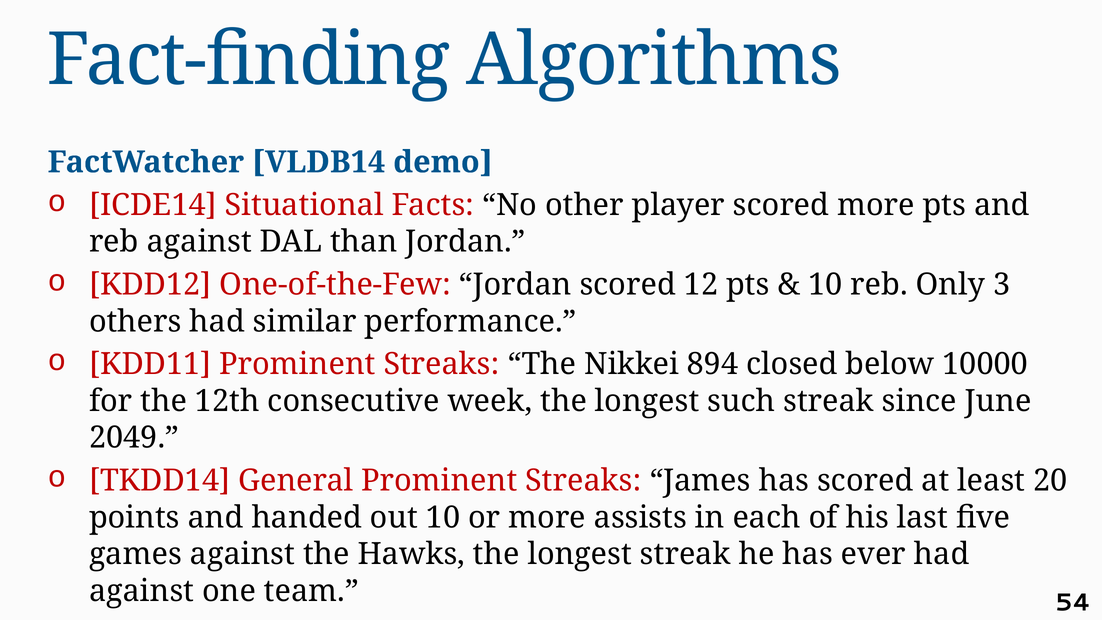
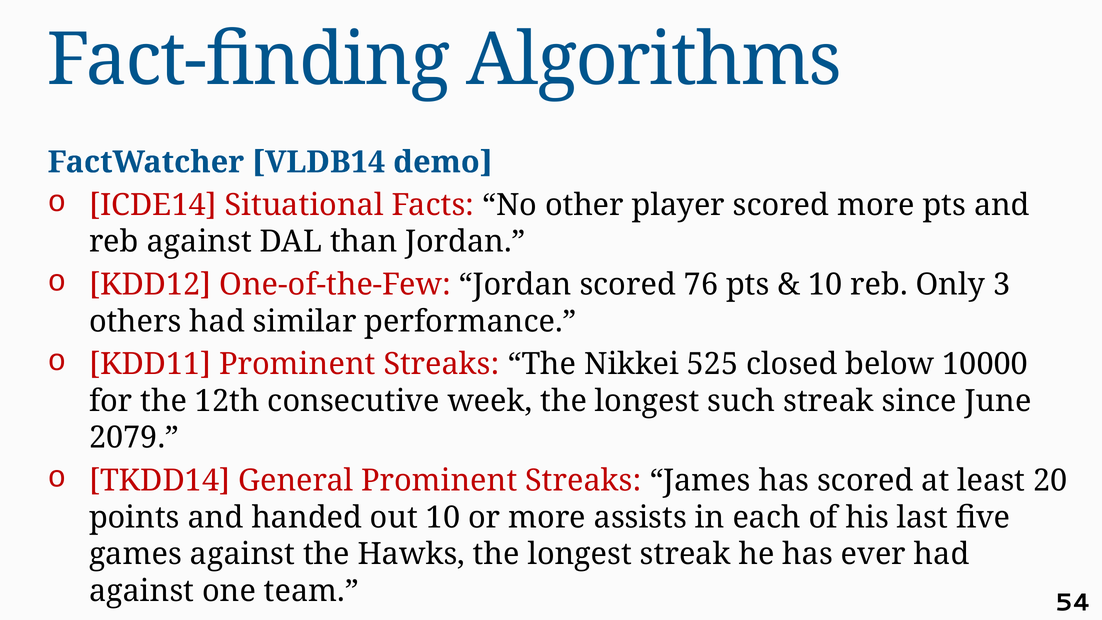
12: 12 -> 76 (701, 285)
894: 894 -> 525 (713, 364)
2049: 2049 -> 2079 (134, 438)
